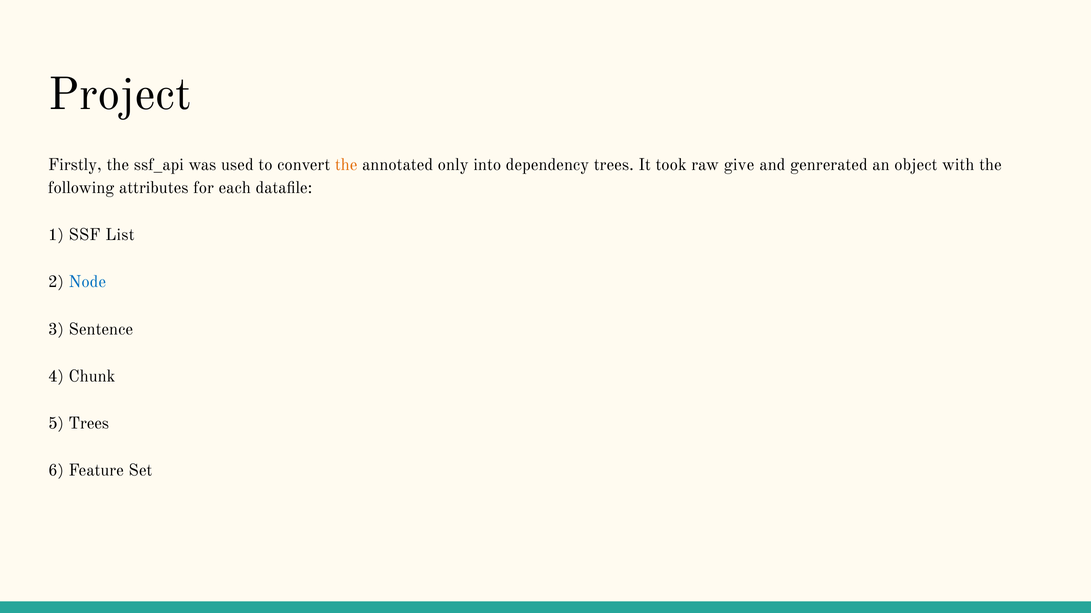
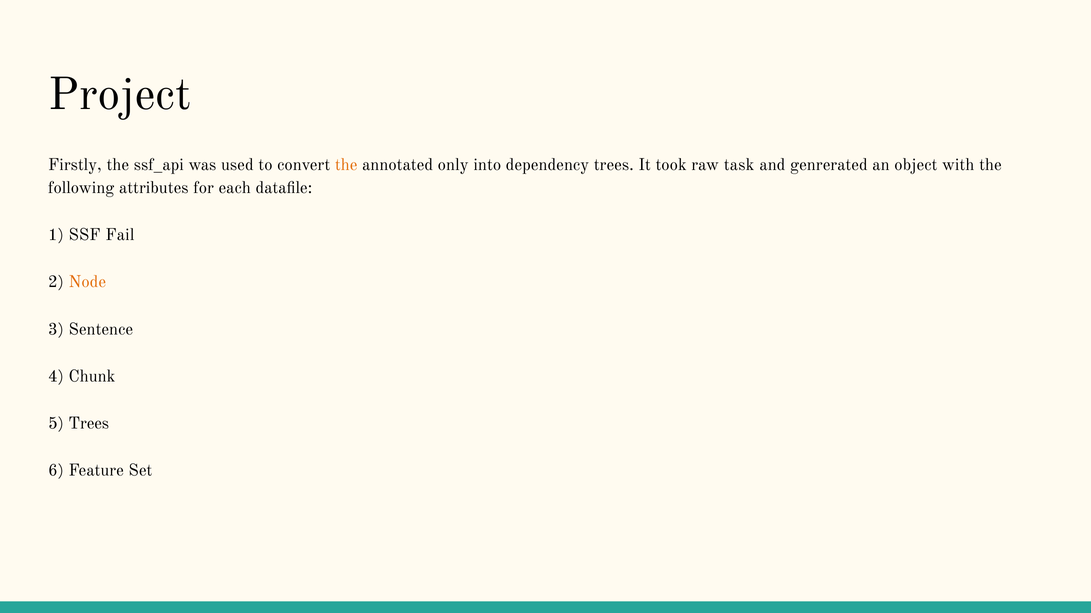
give: give -> task (739, 165)
List: List -> Fail (120, 235)
Node colour: blue -> orange (87, 282)
